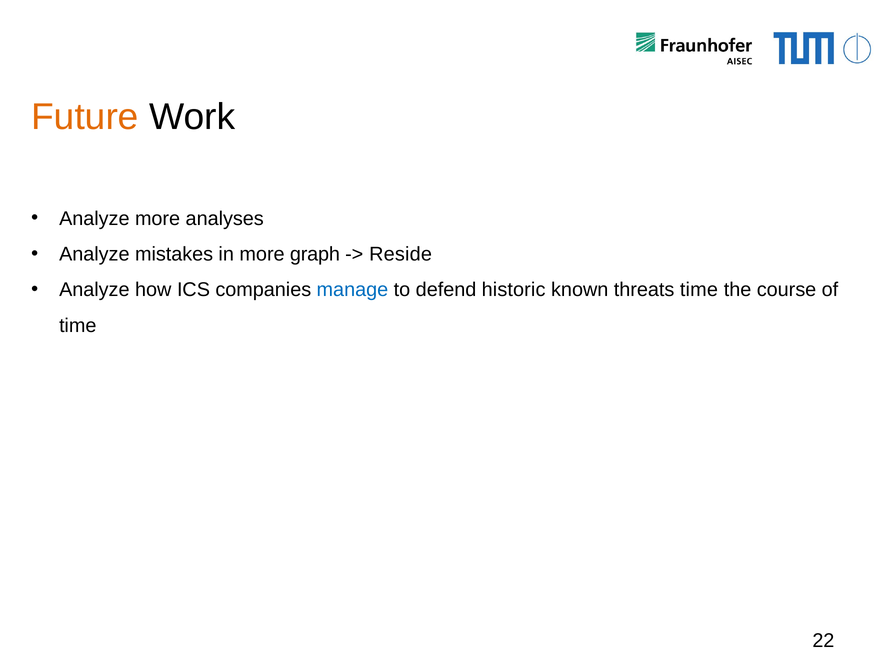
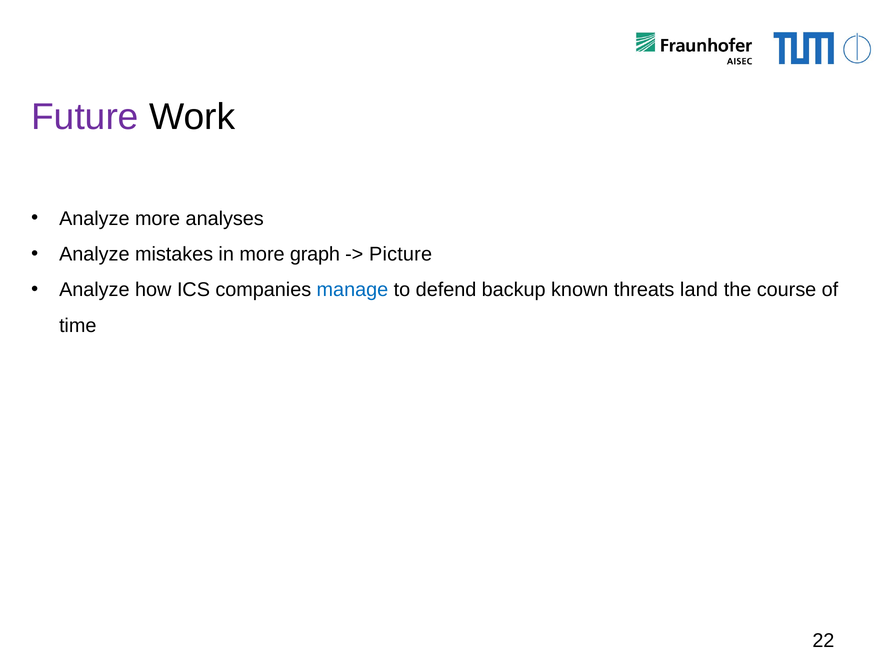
Future colour: orange -> purple (85, 117)
Reside: Reside -> Picture (401, 254)
historic: historic -> backup (514, 290)
threats time: time -> land (699, 290)
